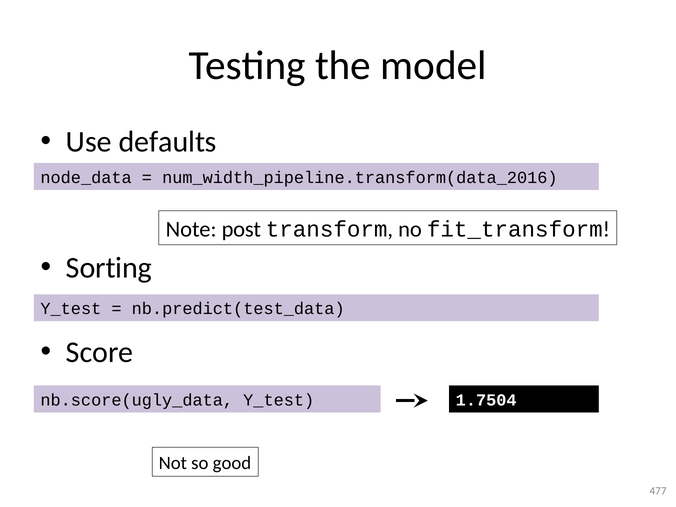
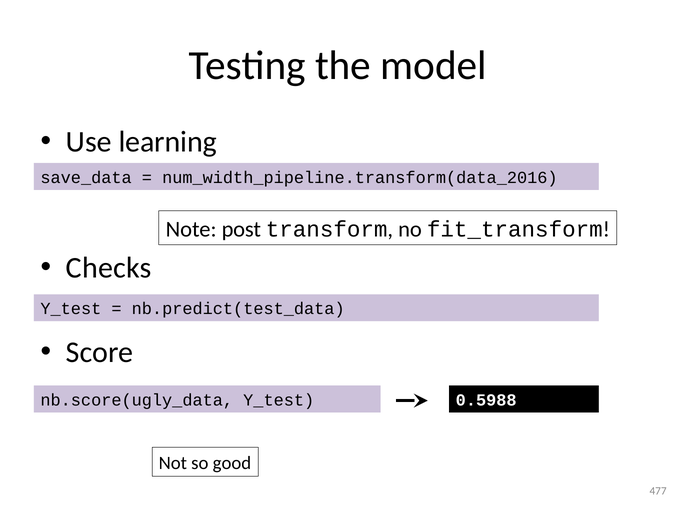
defaults: defaults -> learning (168, 142)
node_data: node_data -> save_data (86, 178)
Sorting: Sorting -> Checks (109, 268)
1.7504: 1.7504 -> 0.5988 (486, 400)
